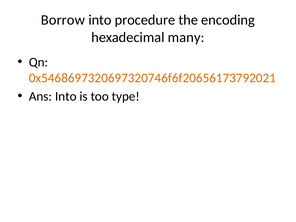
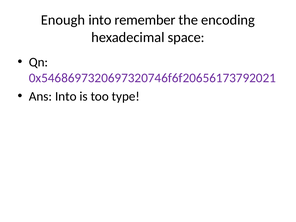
Borrow: Borrow -> Enough (63, 20)
procedure: procedure -> remember (145, 20)
many: many -> space (186, 37)
0x5468697320697320746f6f20656173792021 colour: orange -> purple (152, 78)
